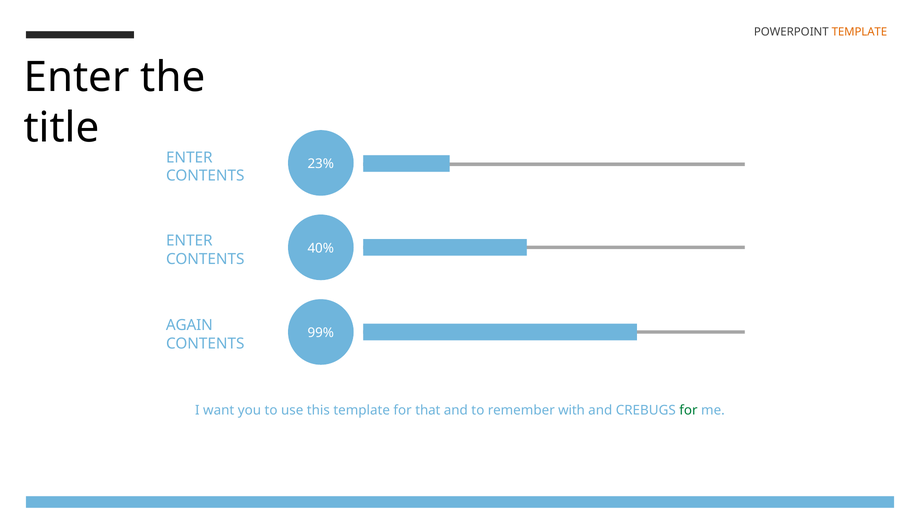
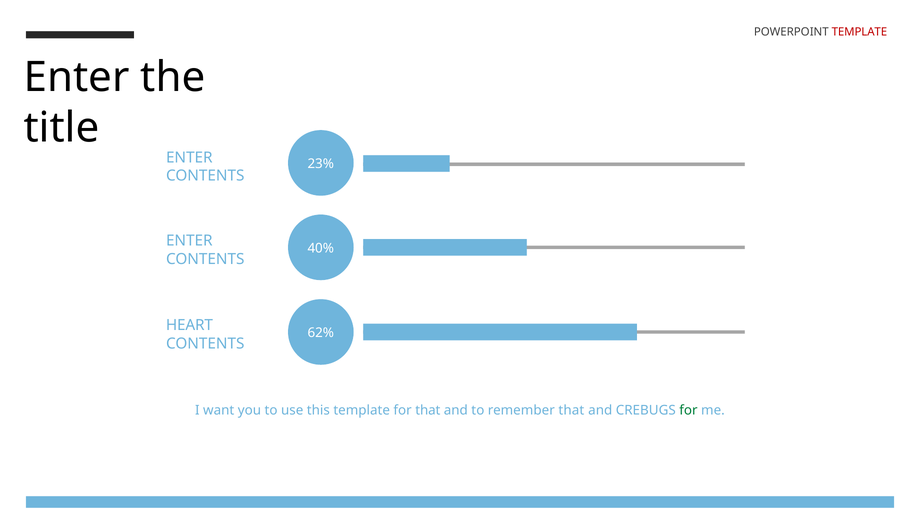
TEMPLATE colour: orange -> red (859, 32)
AGAIN: AGAIN -> HEART (189, 325)
99%: 99% -> 62% (321, 333)
remember with: with -> that (571, 410)
